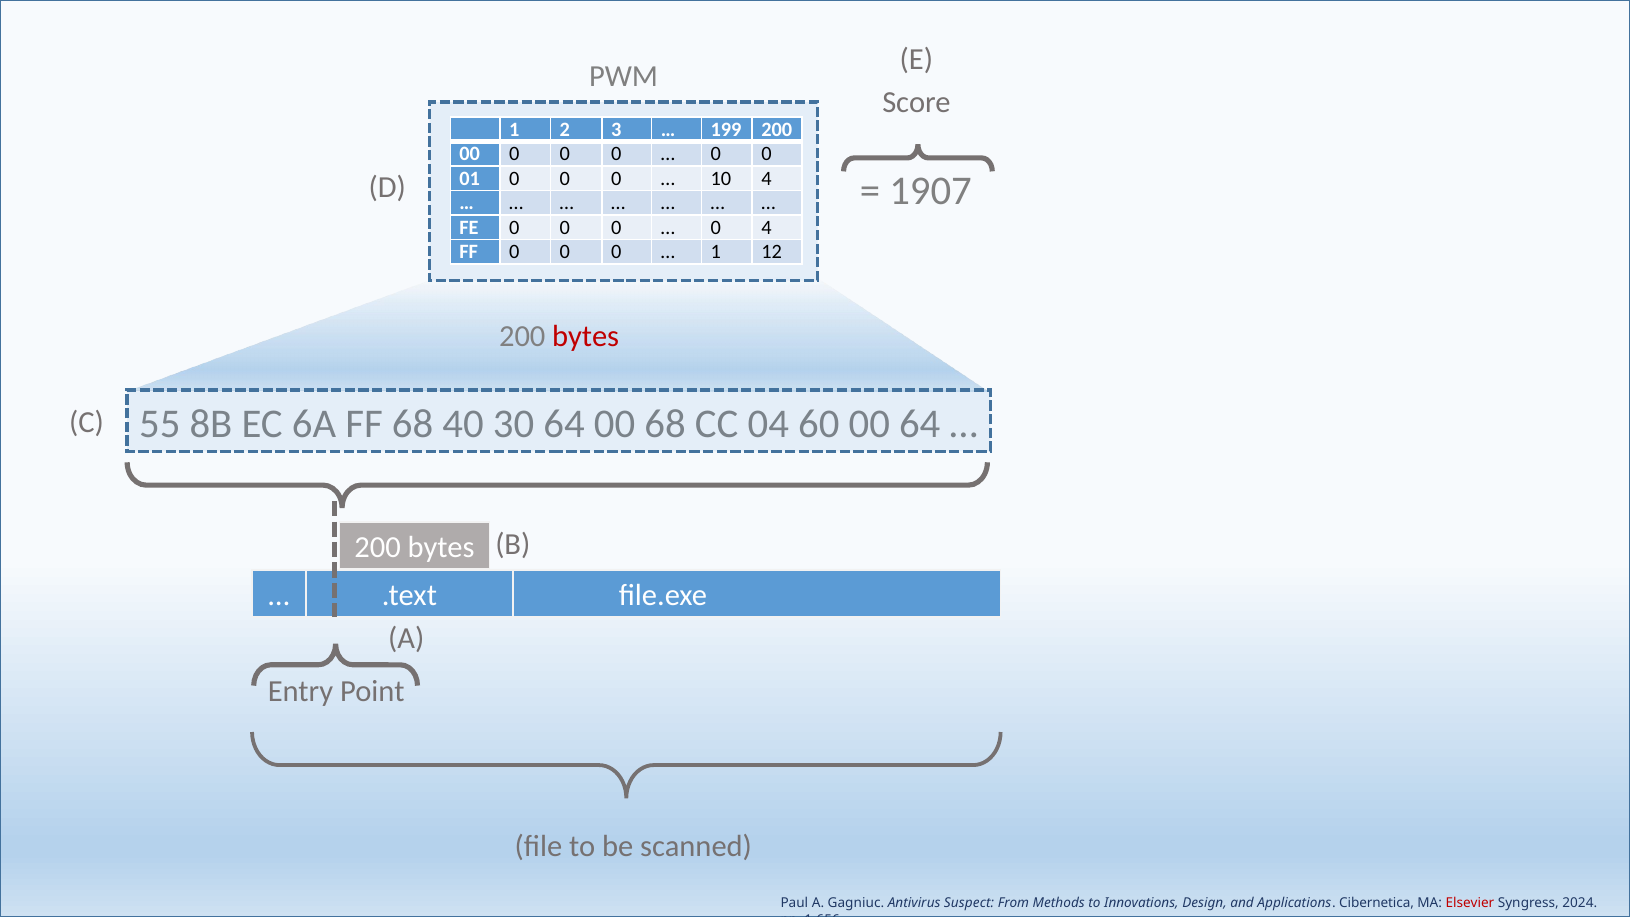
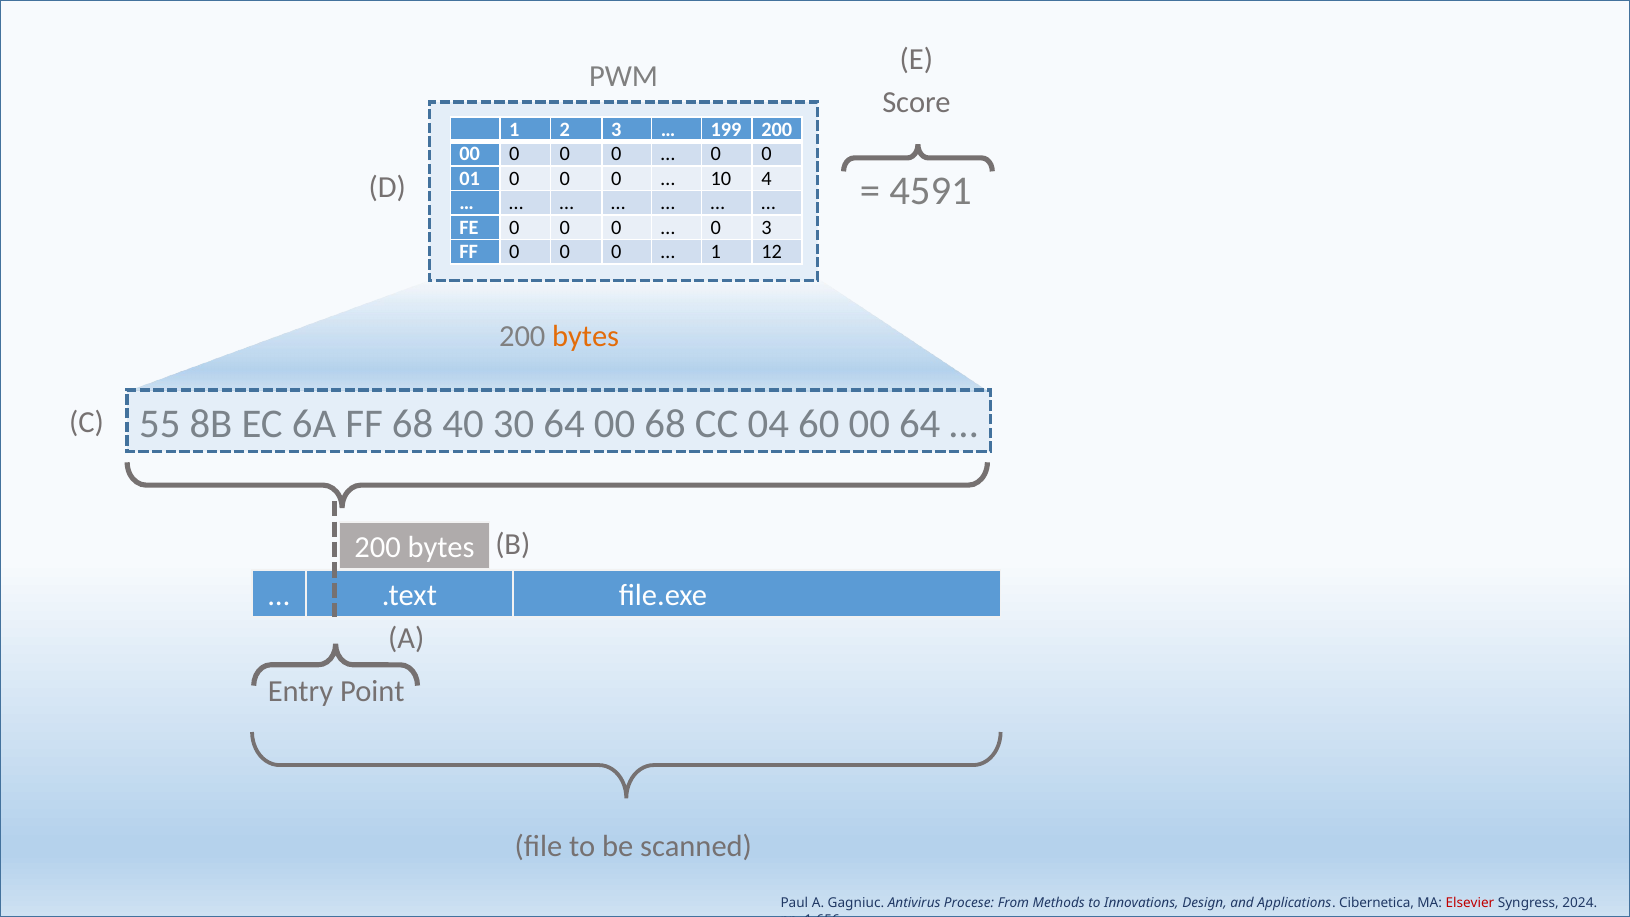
1907: 1907 -> 4591 (931, 191)
0 4: 4 -> 3 (766, 228)
bytes colour: red -> orange (586, 337)
Suspect: Suspect -> Procese (969, 903)
